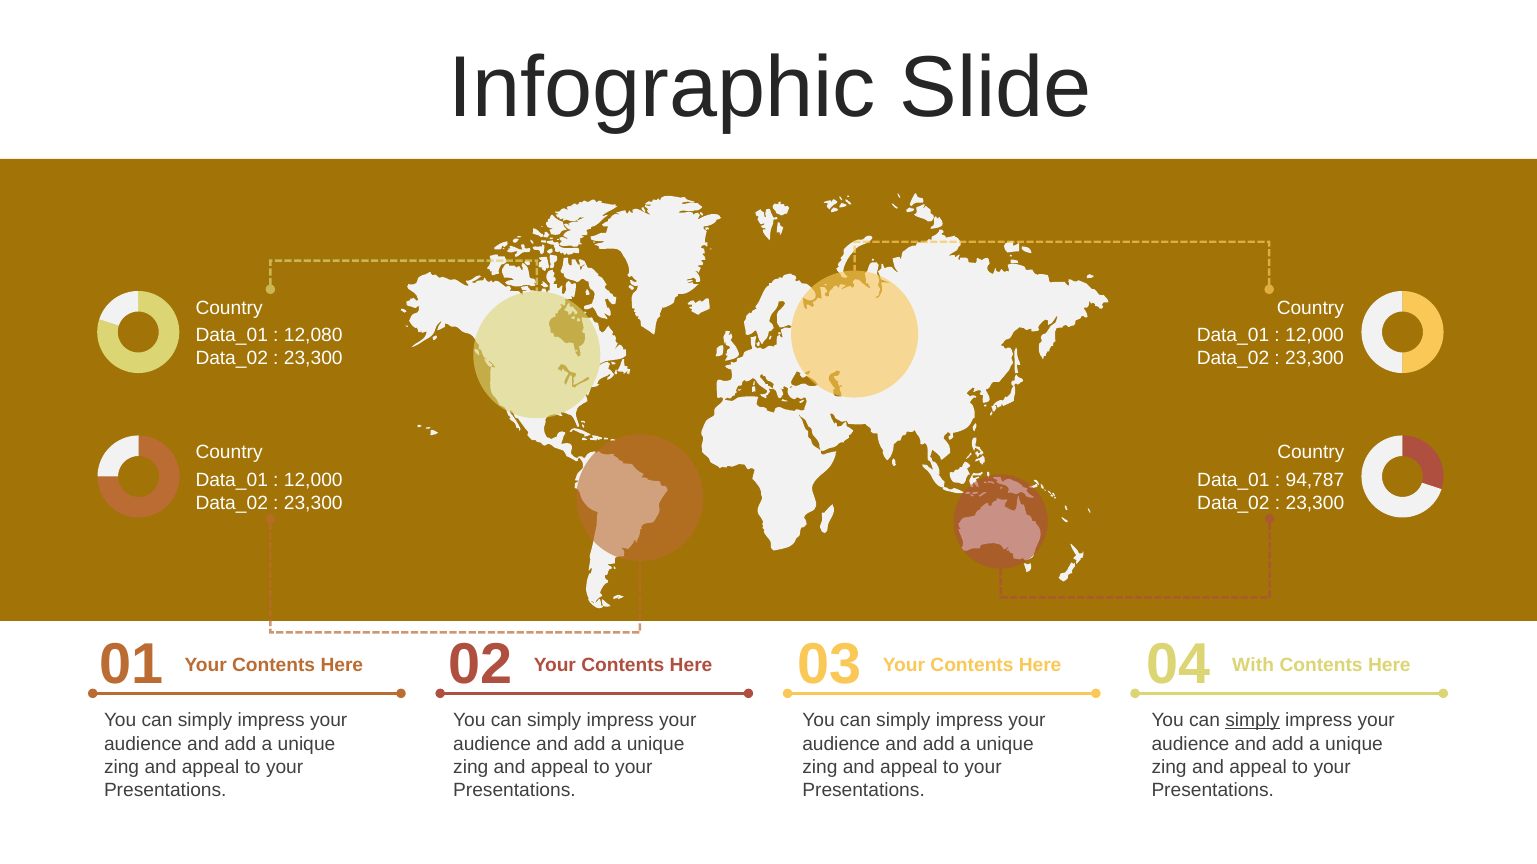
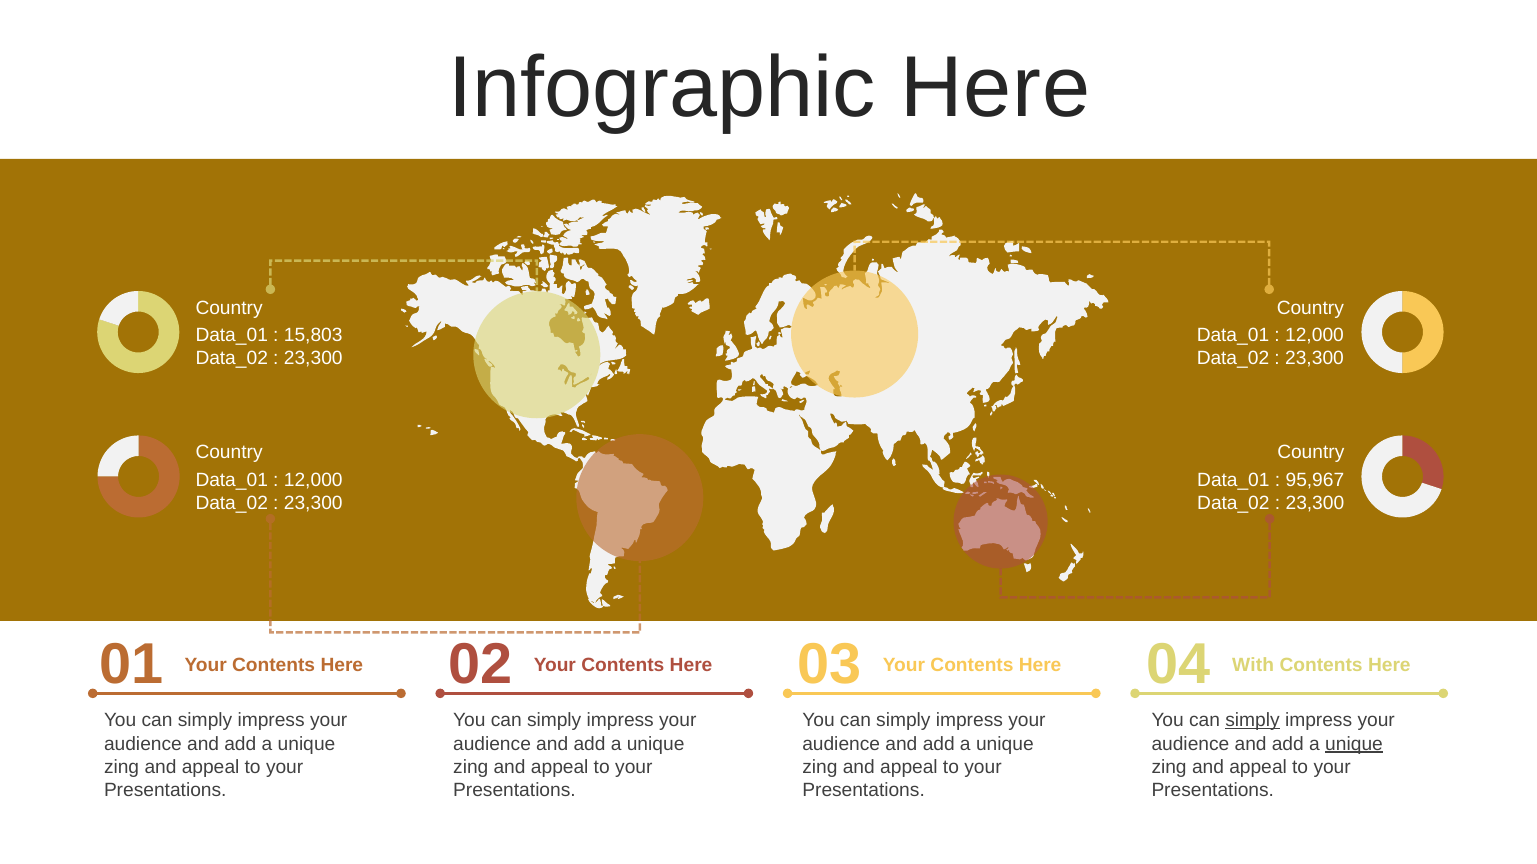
Infographic Slide: Slide -> Here (995, 88)
12,080: 12,080 -> 15,803 (313, 336)
94,787: 94,787 -> 95,967 (1315, 480)
unique underline: none -> present (1354, 744)
